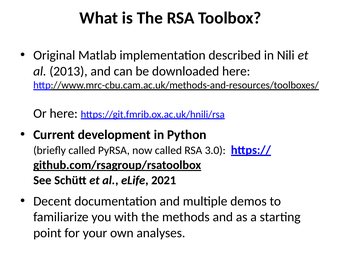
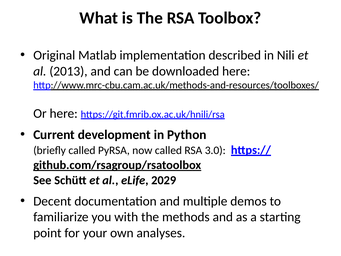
2021: 2021 -> 2029 (164, 180)
